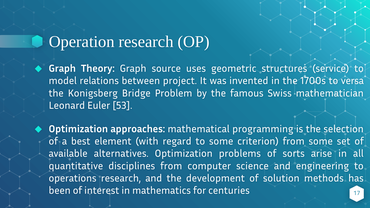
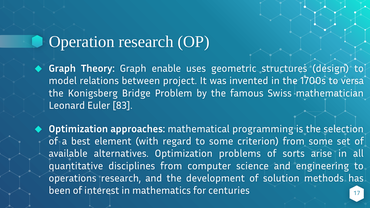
source: source -> enable (166, 69)
service: service -> design (331, 69)
53: 53 -> 83 (122, 106)
